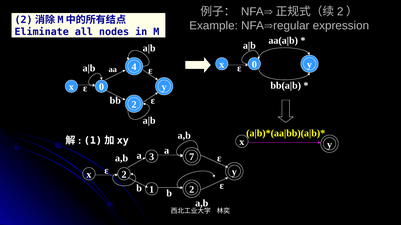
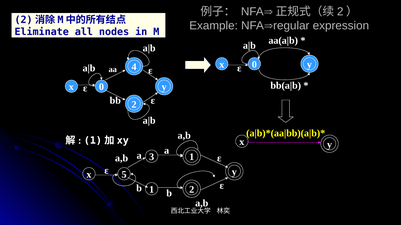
3 7: 7 -> 1 (192, 157)
x 2: 2 -> 5 (124, 175)
